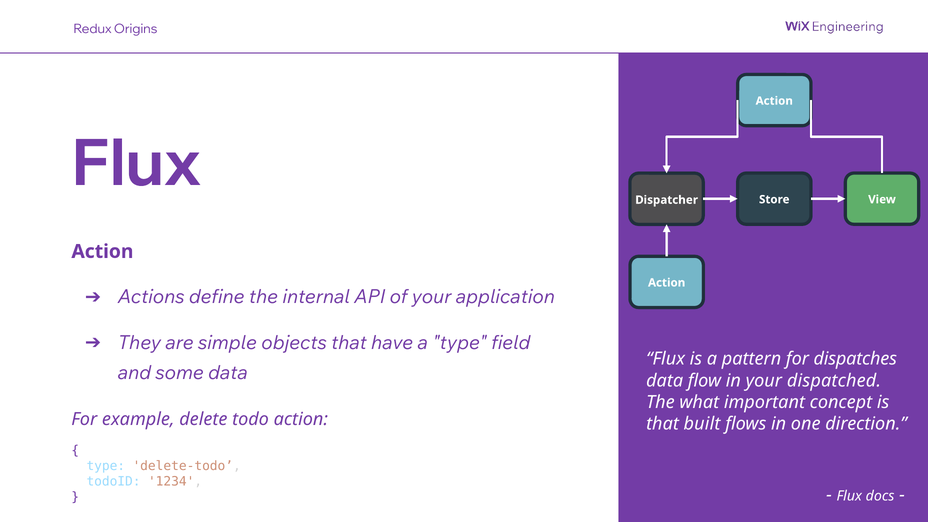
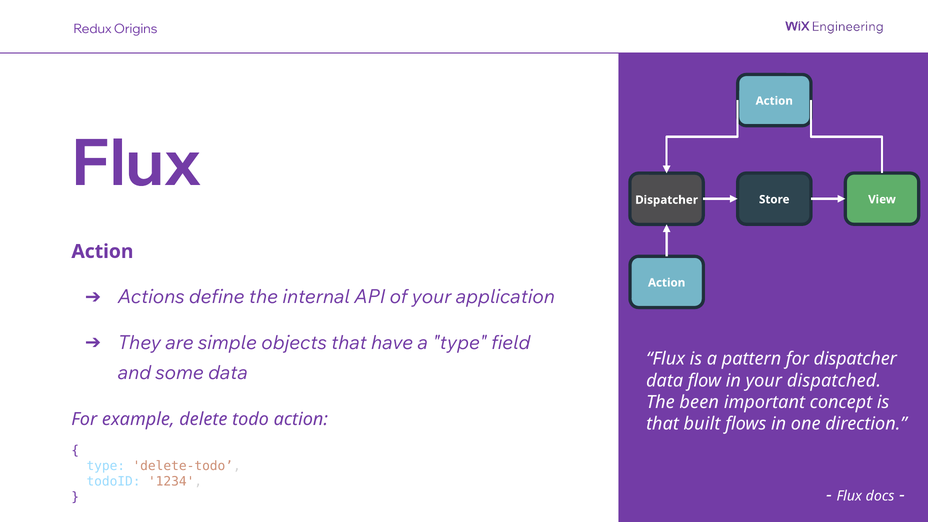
for dispatches: dispatches -> dispatcher (855, 359)
what: what -> been (699, 402)
